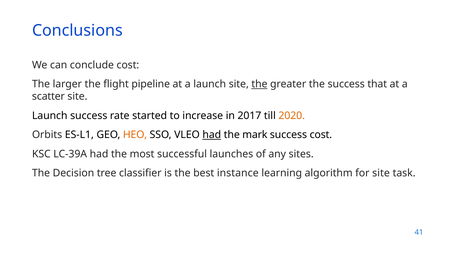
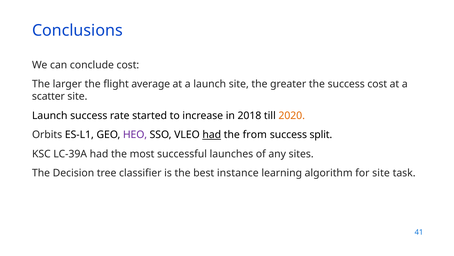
pipeline: pipeline -> average (151, 84)
the underline: present -> none (259, 84)
success that: that -> cost (377, 84)
2017: 2017 -> 2018 (249, 115)
HEO colour: orange -> purple (135, 134)
mark: mark -> from (255, 134)
success cost: cost -> split (321, 134)
